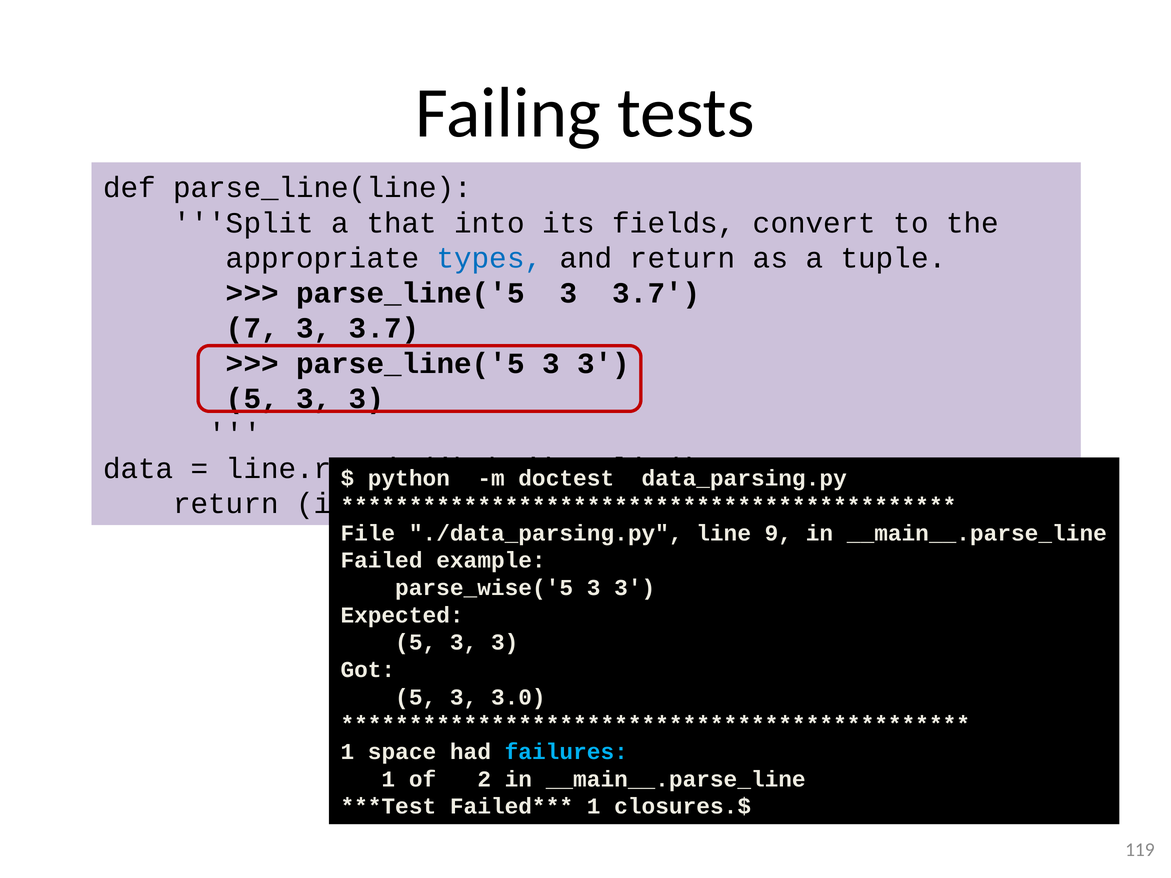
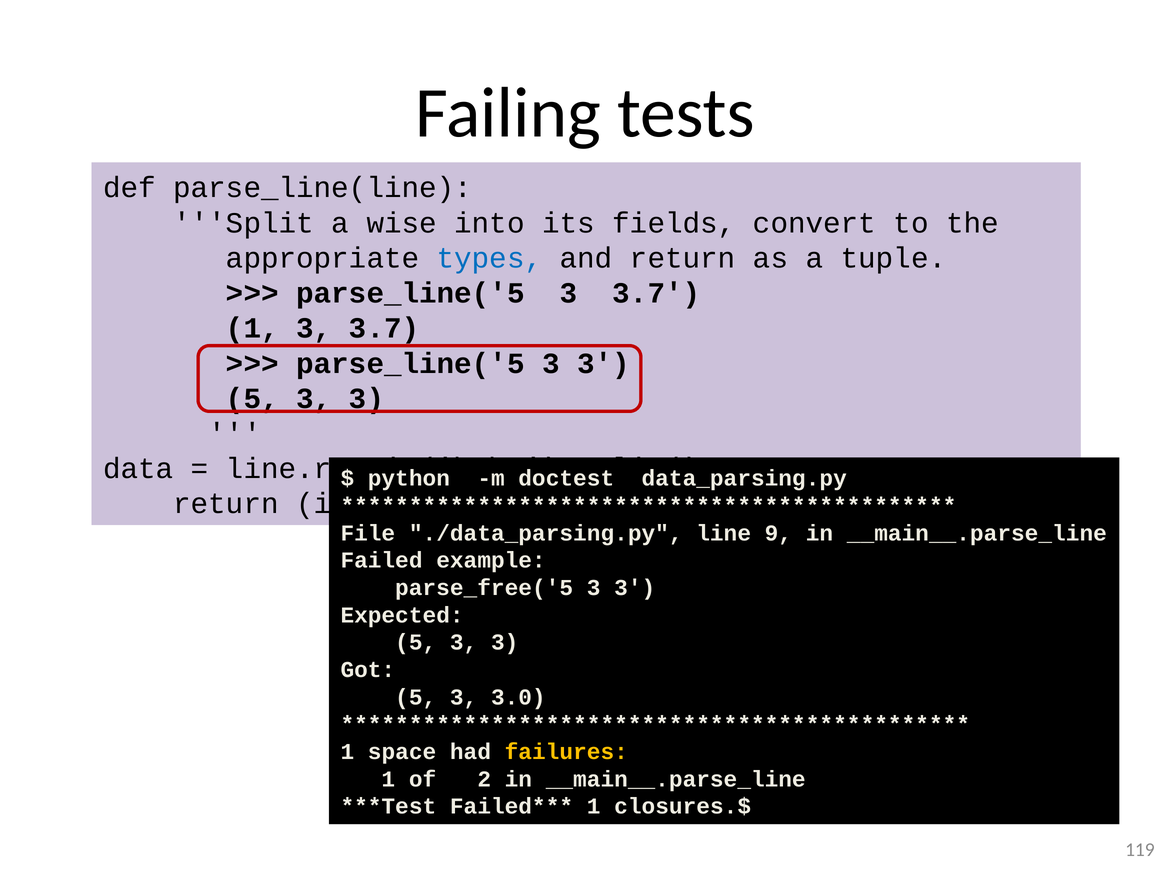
that: that -> wise (402, 223)
7: 7 -> 1 (252, 328)
parse_wise('5: parse_wise('5 -> parse_free('5 (484, 588)
failures colour: light blue -> yellow (566, 752)
